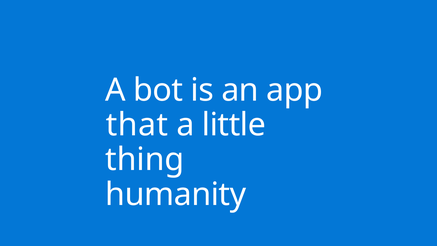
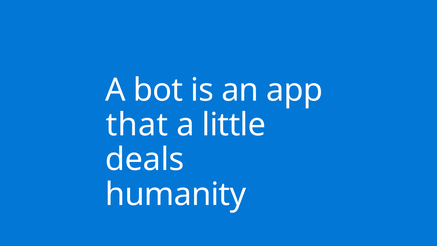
thing: thing -> deals (145, 160)
